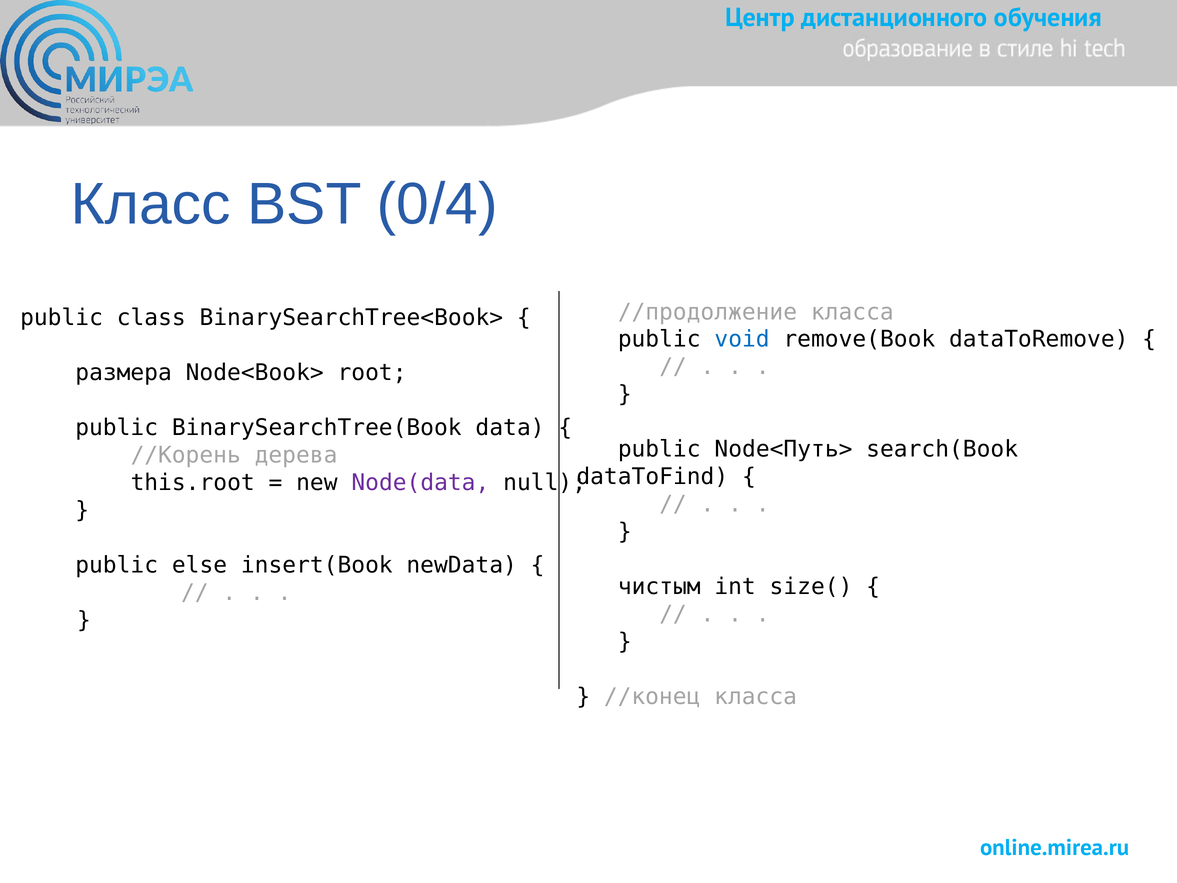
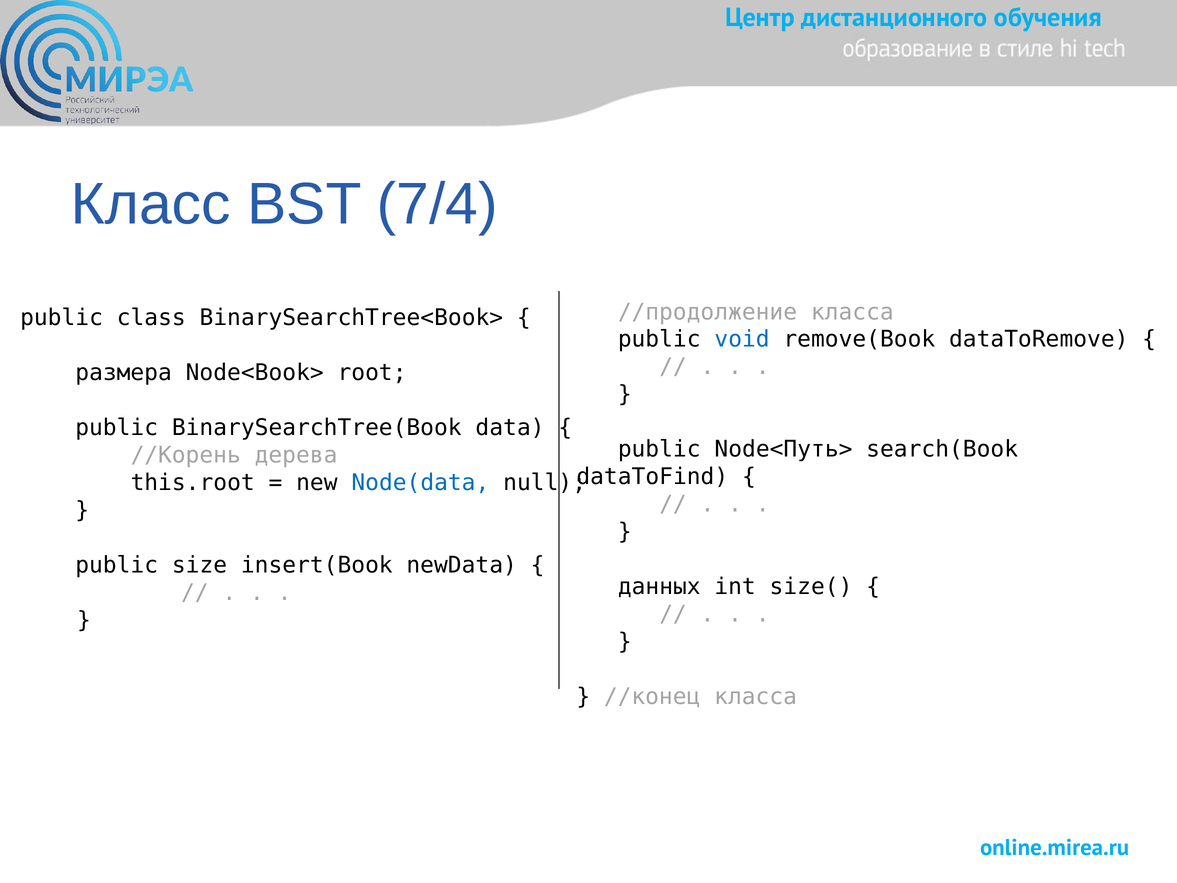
0/4: 0/4 -> 7/4 (437, 204)
Node(data colour: purple -> blue (420, 483)
else: else -> size (200, 565)
чистым: чистым -> данных (659, 587)
